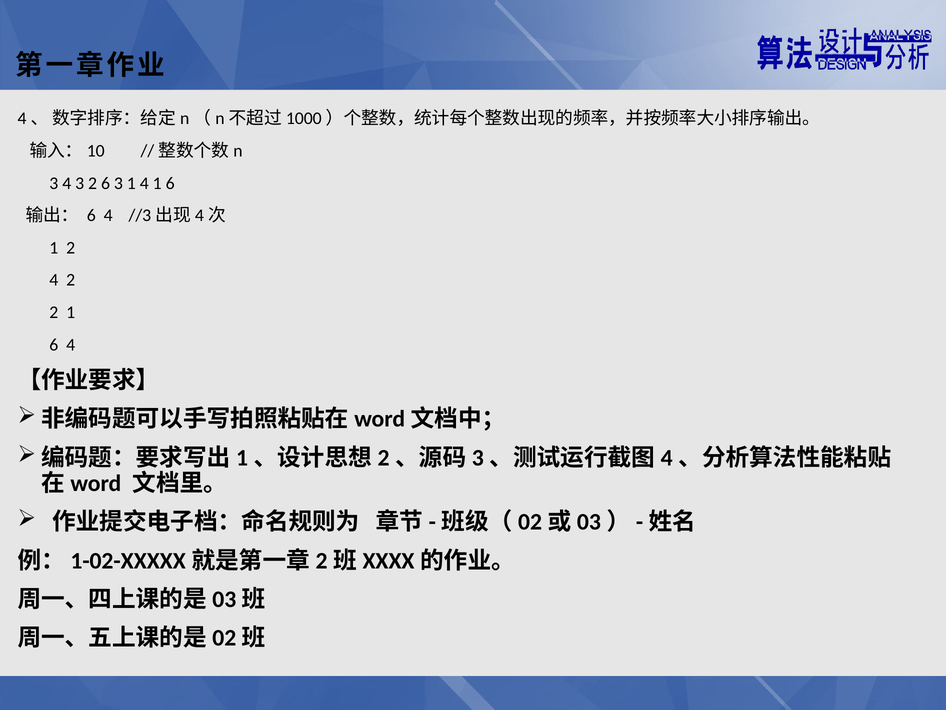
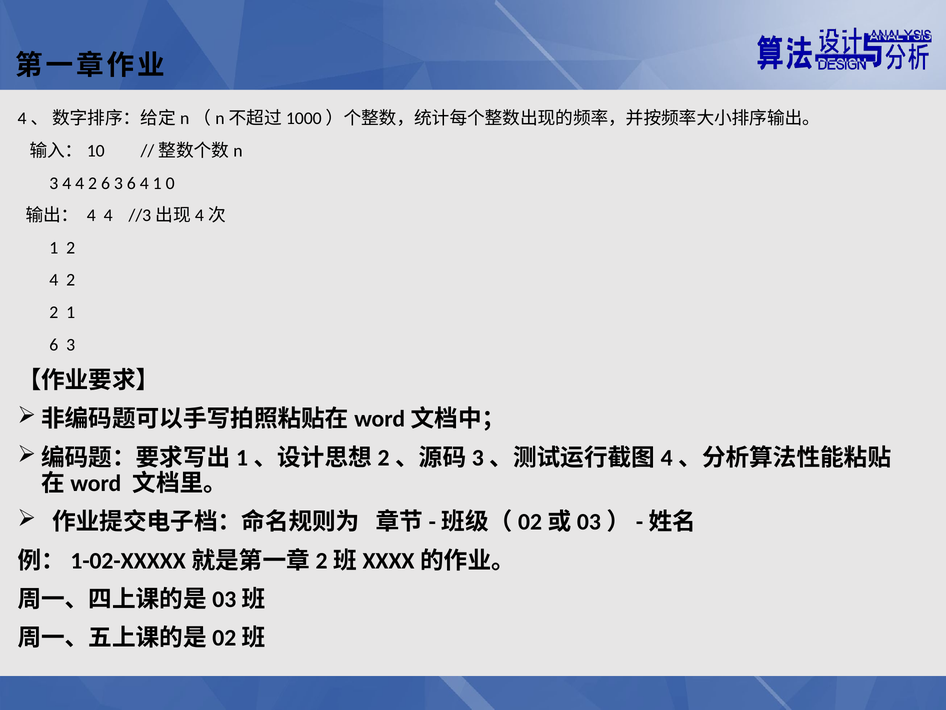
3 4 3: 3 -> 4 (80, 183)
3 1: 1 -> 6 (131, 183)
4 1 6: 6 -> 0 (170, 183)
6: 6 -> 4 (91, 215)
4: 4 -> 3 (71, 345)
